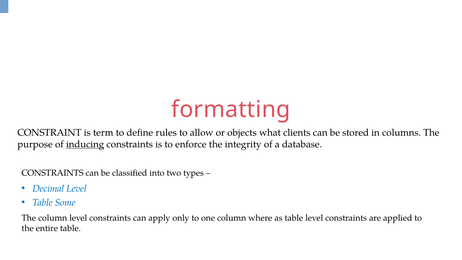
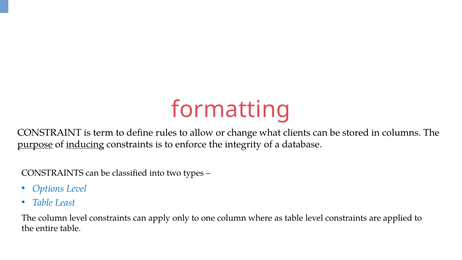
objects: objects -> change (242, 133)
purpose underline: none -> present (35, 144)
Decimal: Decimal -> Options (48, 189)
Some: Some -> Least (65, 202)
